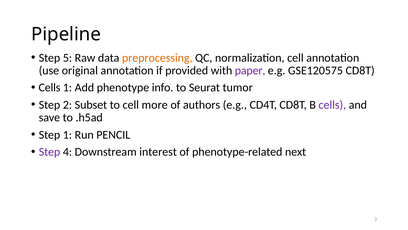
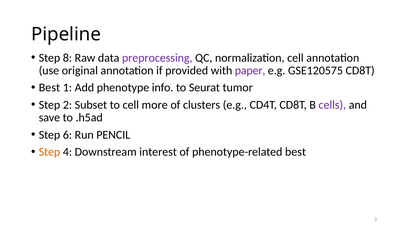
5: 5 -> 8 (67, 58)
preprocessing colour: orange -> purple (157, 58)
Cells: Cells -> Best (49, 88)
authors: authors -> clusters (202, 105)
Step 1: 1 -> 6 (67, 135)
Step colour: purple -> orange (49, 152)
phenotype-related next: next -> best (296, 152)
